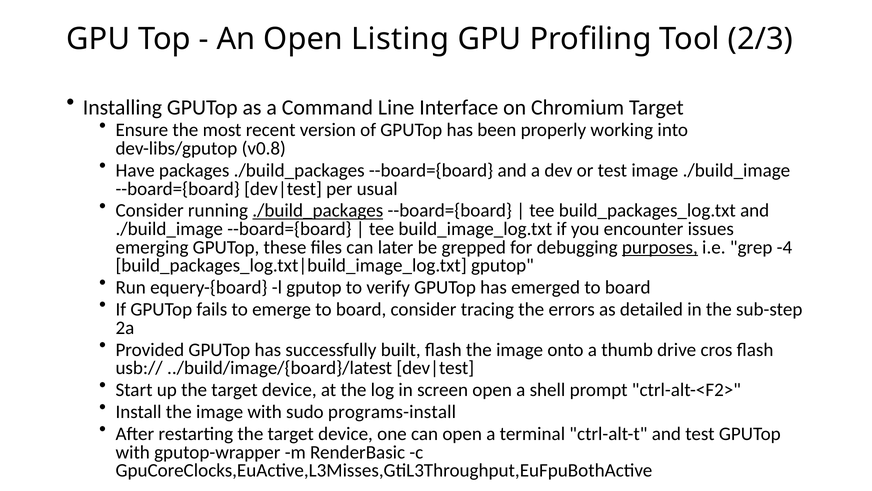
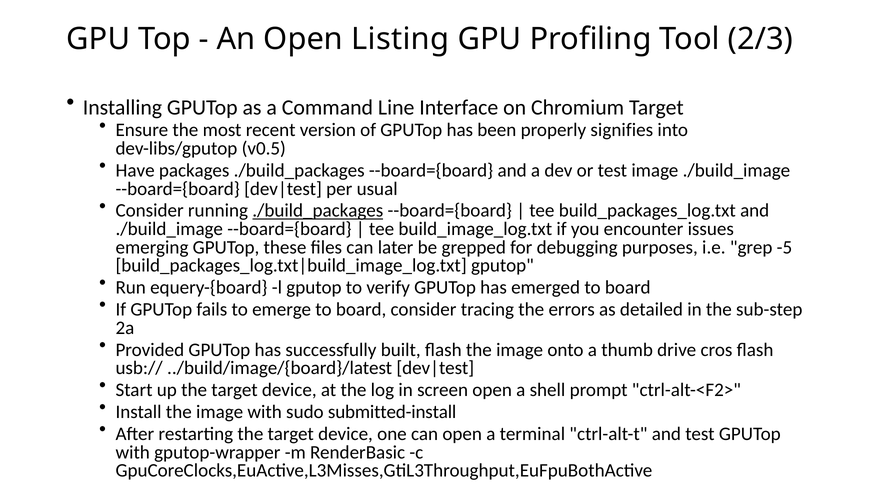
working: working -> signifies (622, 130)
v0.8: v0.8 -> v0.5 (264, 148)
purposes underline: present -> none (660, 247)
-4: -4 -> -5 (784, 247)
programs-install: programs-install -> submitted-install (392, 412)
